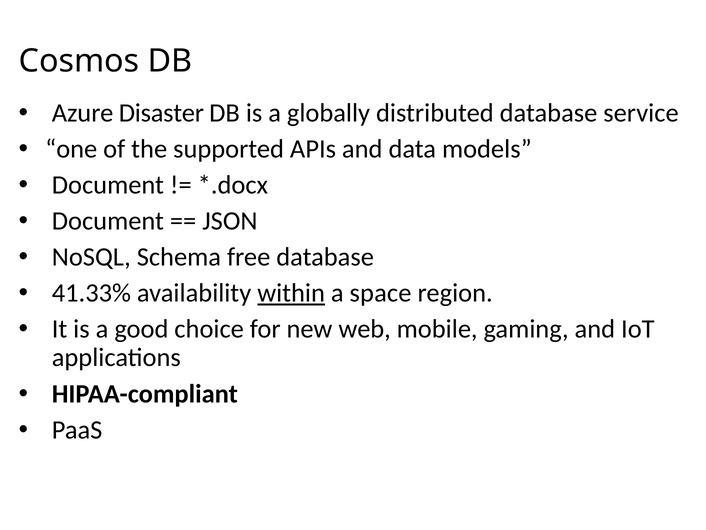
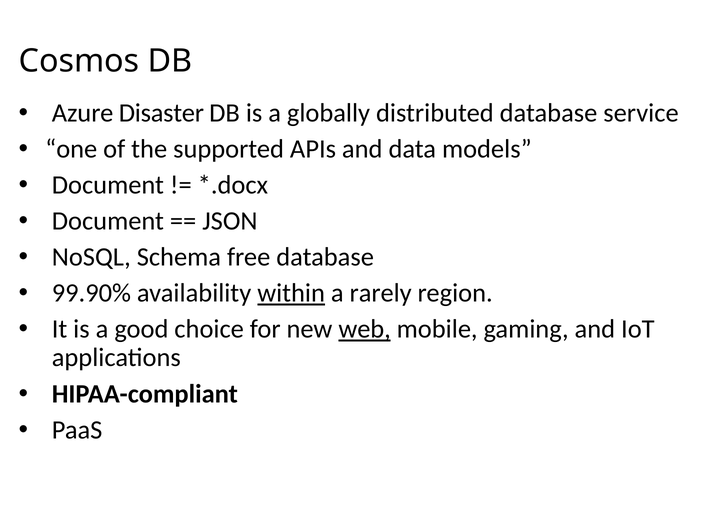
41.33%: 41.33% -> 99.90% (91, 293)
space: space -> rarely (381, 293)
web underline: none -> present (365, 329)
